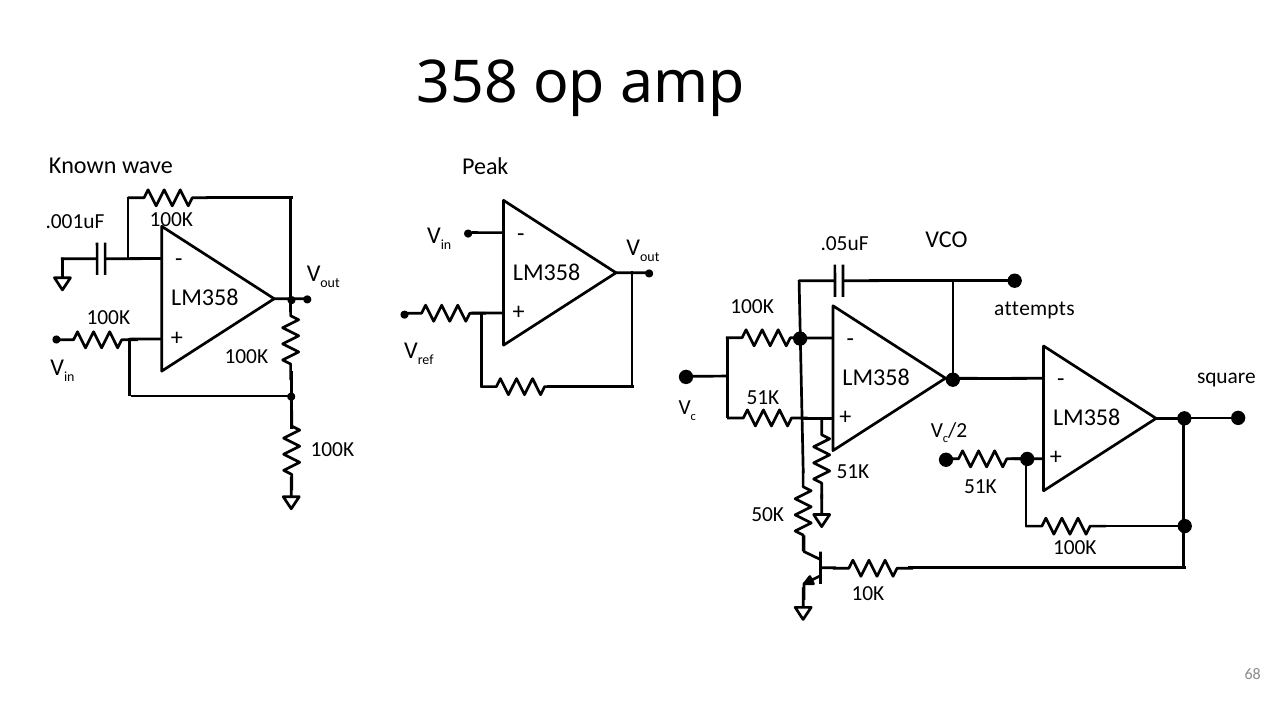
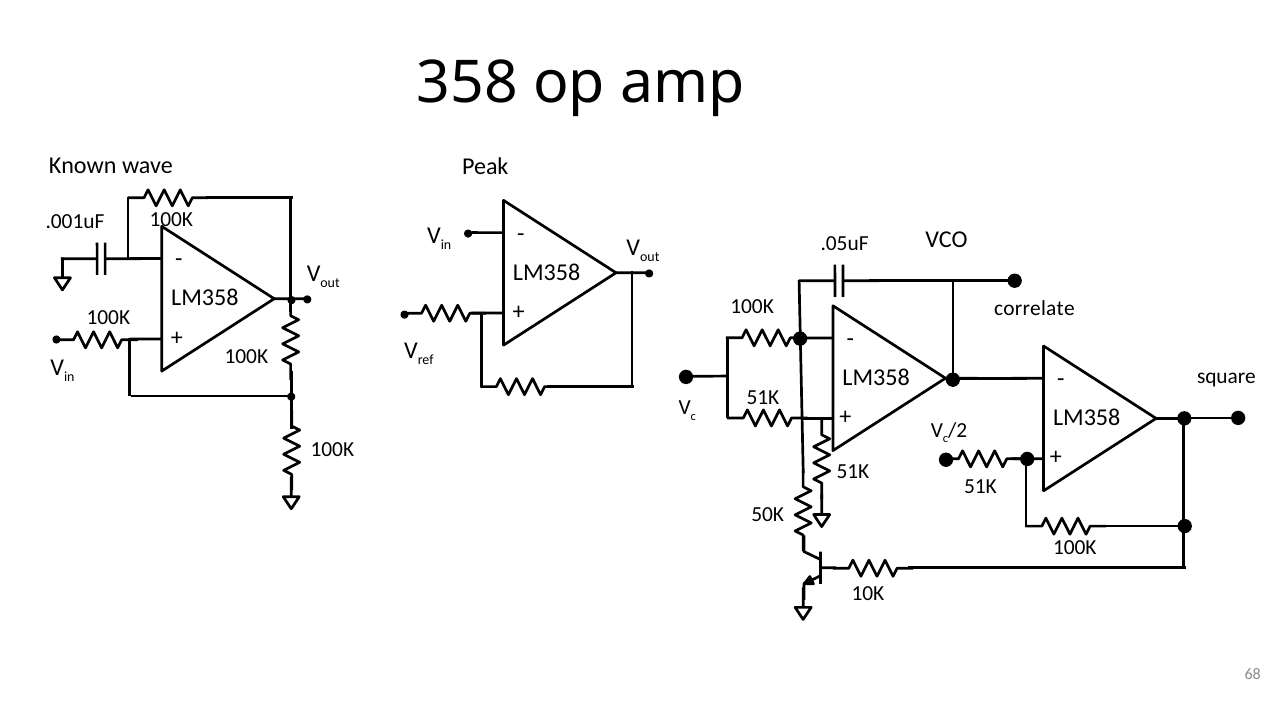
attempts: attempts -> correlate (1034, 308)
